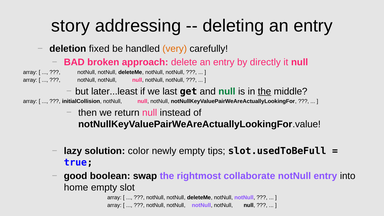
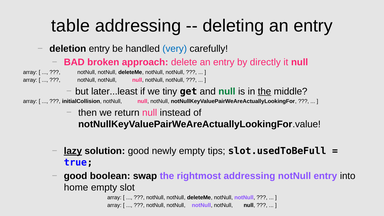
story: story -> table (71, 26)
deletion fixed: fixed -> entry (99, 49)
very colour: orange -> blue (175, 49)
last: last -> tiny (170, 91)
lazy underline: none -> present (73, 151)
solution color: color -> good (138, 151)
rightmost collaborate: collaborate -> addressing (249, 176)
